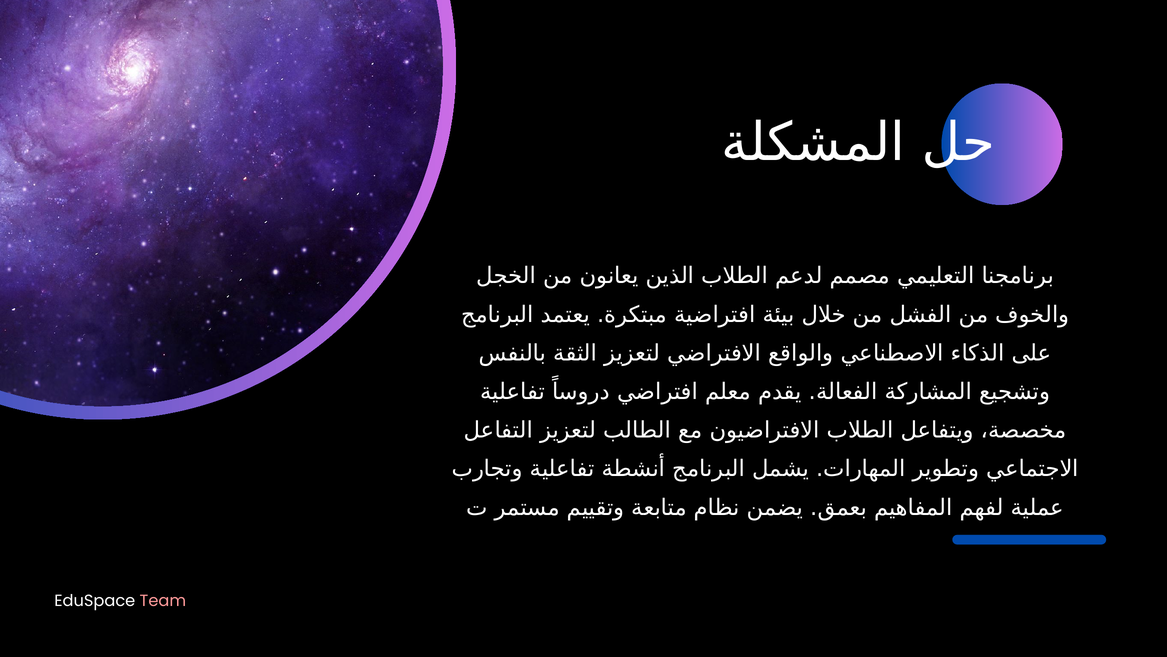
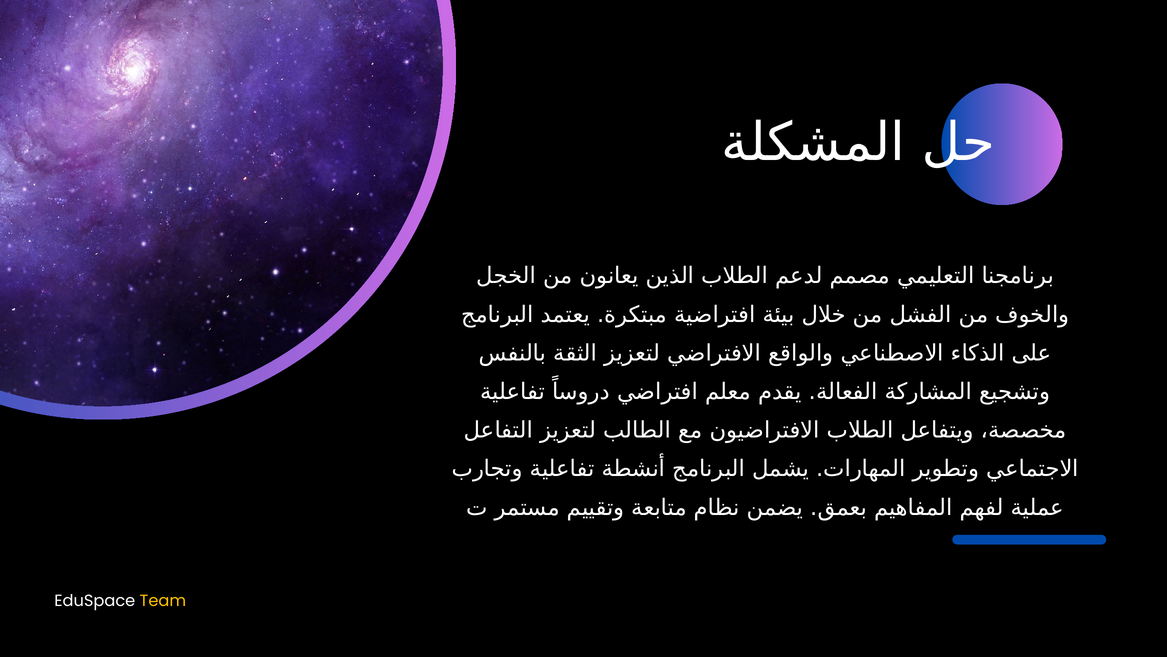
Team colour: pink -> yellow (163, 601)
